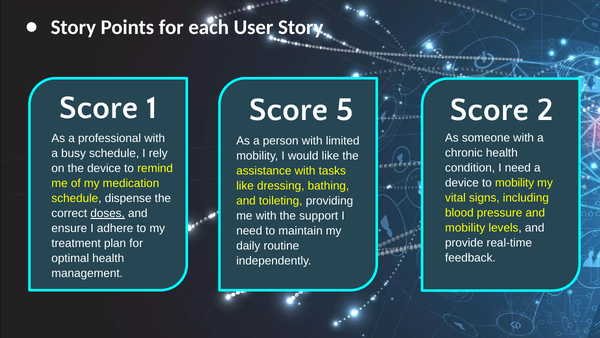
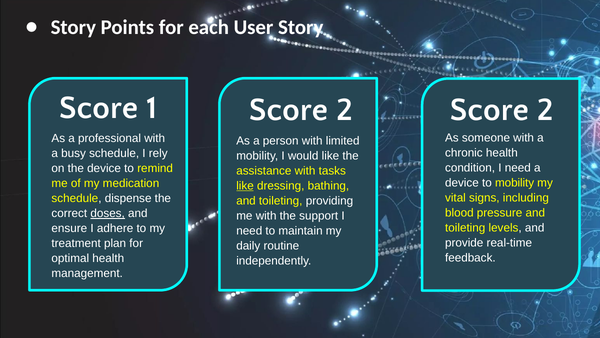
1 Score 5: 5 -> 2 (345, 109)
like underline: none -> present (245, 186)
mobility: mobility -> toileting (465, 228)
